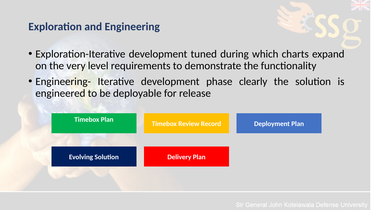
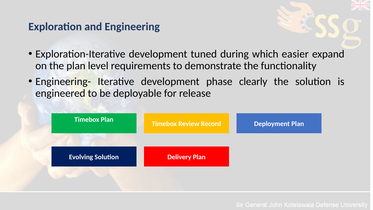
charts: charts -> easier (295, 54)
the very: very -> plan (76, 66)
